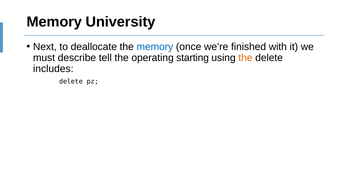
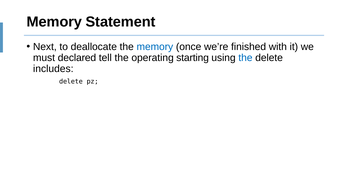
University: University -> Statement (121, 22)
describe: describe -> declared (77, 58)
the colour: orange -> blue (245, 58)
